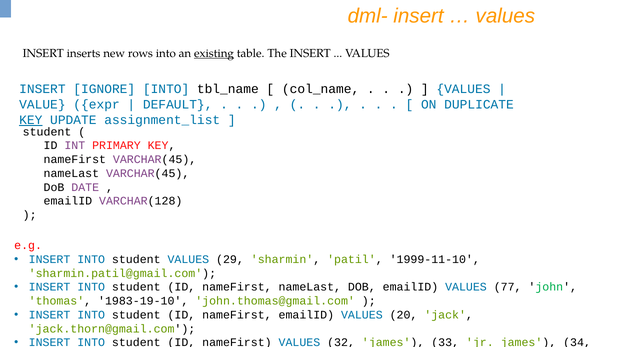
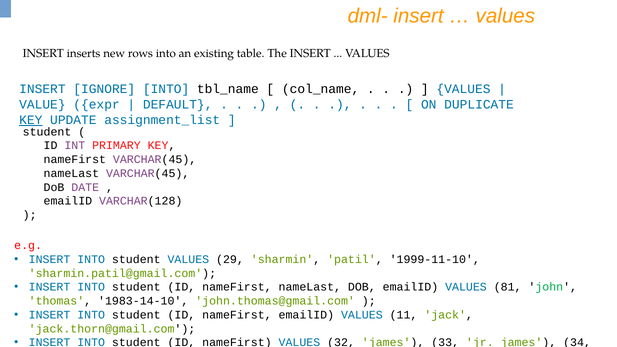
existing underline: present -> none (214, 53)
77: 77 -> 81 (508, 287)
1983-19-10: 1983-19-10 -> 1983-14-10 (143, 301)
20: 20 -> 11 (404, 315)
